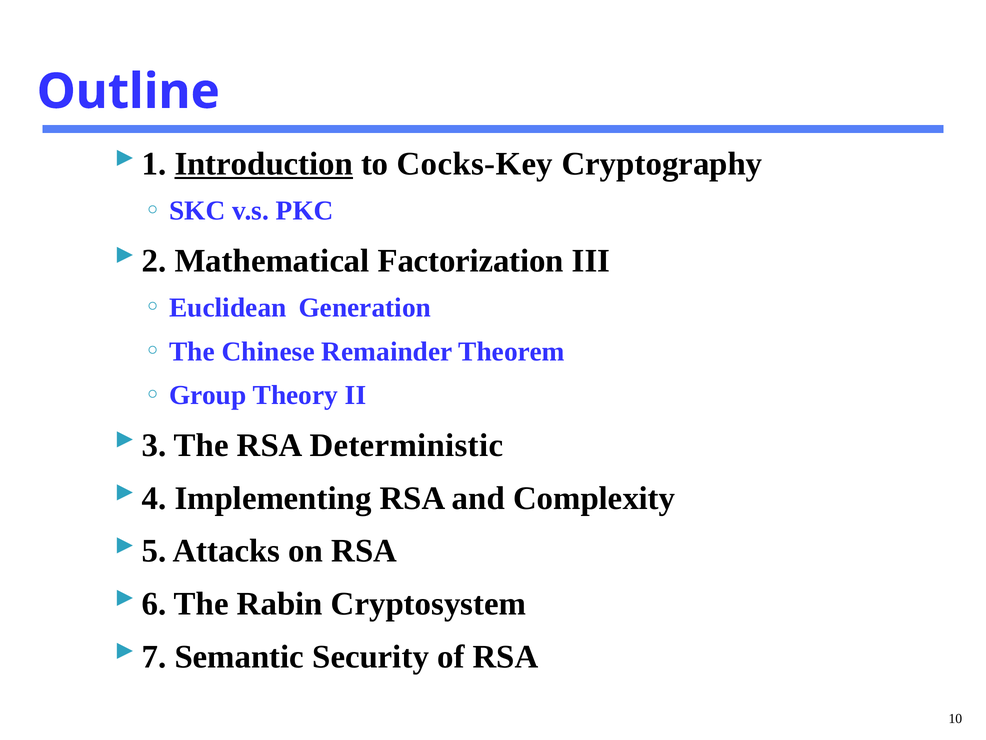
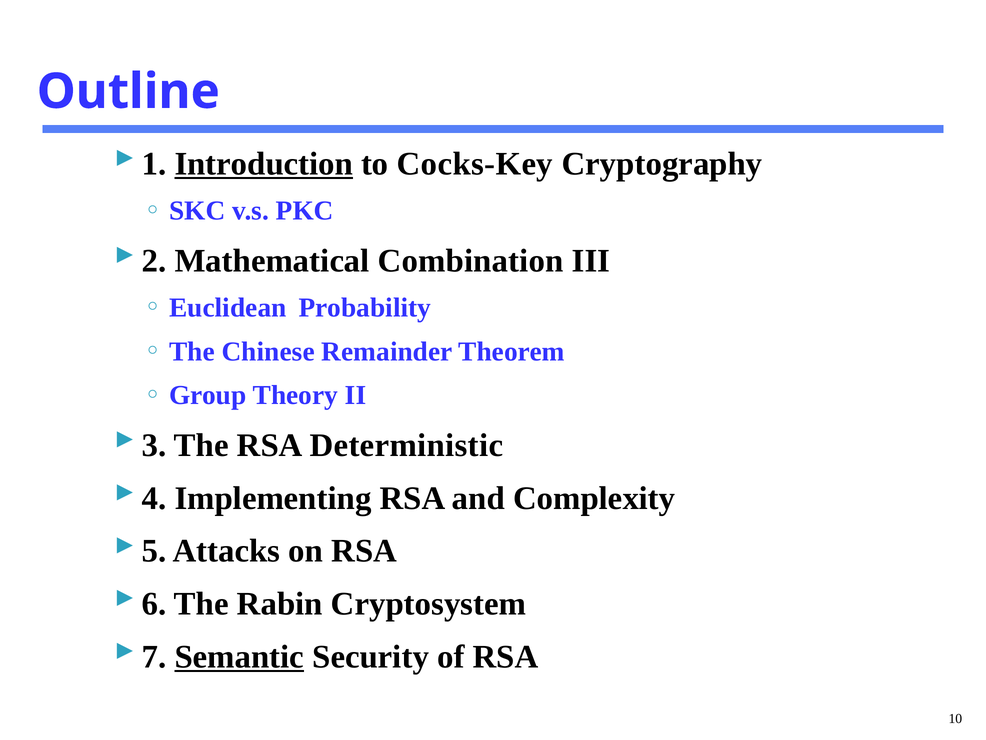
Factorization: Factorization -> Combination (471, 261)
Generation: Generation -> Probability (365, 307)
Semantic underline: none -> present (239, 656)
